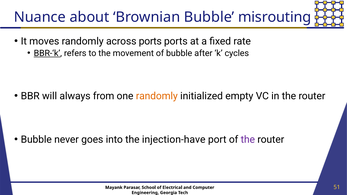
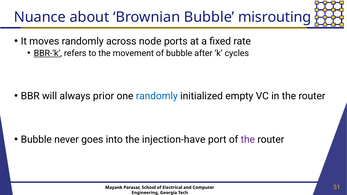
across ports: ports -> node (150, 41)
from: from -> prior (104, 96)
randomly colour: orange -> blue (157, 96)
